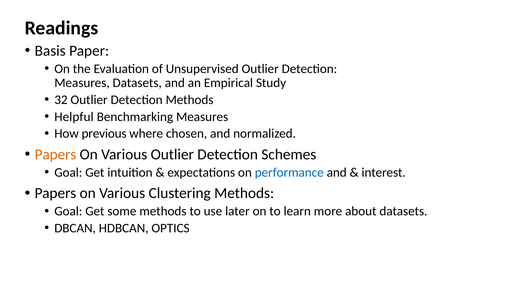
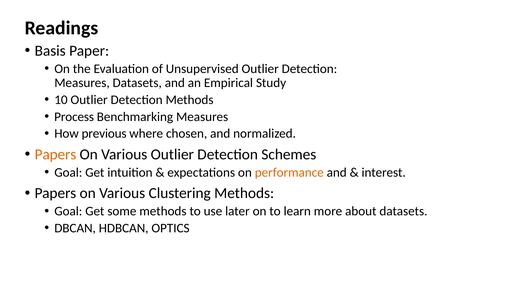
32: 32 -> 10 (61, 100)
Helpful: Helpful -> Process (74, 117)
performance colour: blue -> orange (289, 173)
